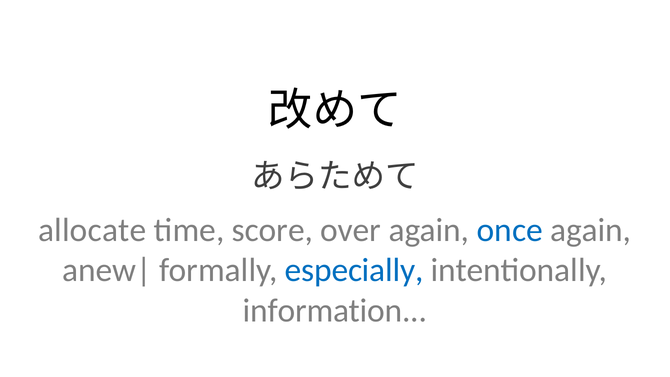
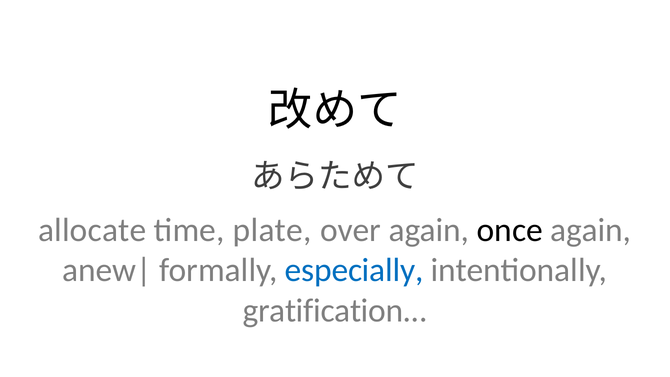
score: score -> plate (272, 230)
once colour: blue -> black (510, 230)
information: information -> gratification (335, 311)
